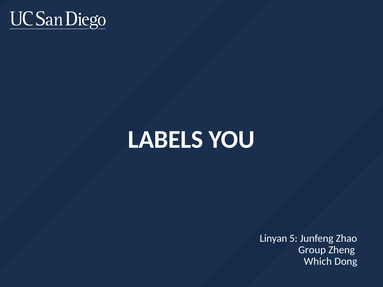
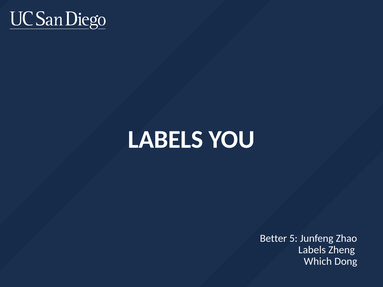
Linyan: Linyan -> Better (273, 239)
Group: Group -> Labels (312, 250)
